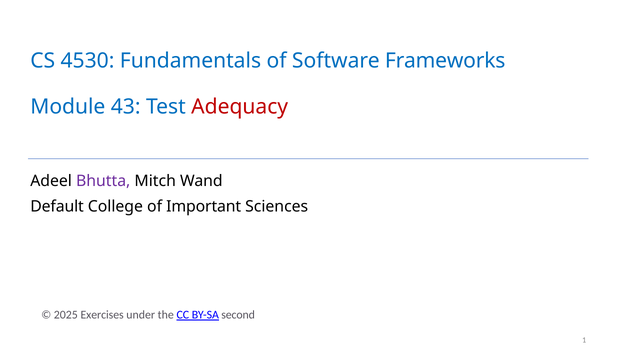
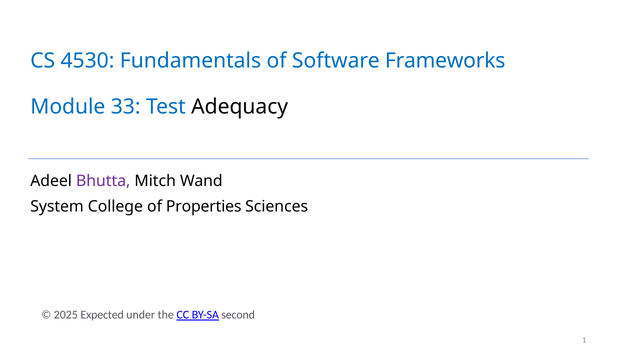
43: 43 -> 33 (126, 106)
Adequacy colour: red -> black (240, 106)
Default: Default -> System (57, 206)
Important: Important -> Properties (204, 206)
Exercises: Exercises -> Expected (102, 315)
